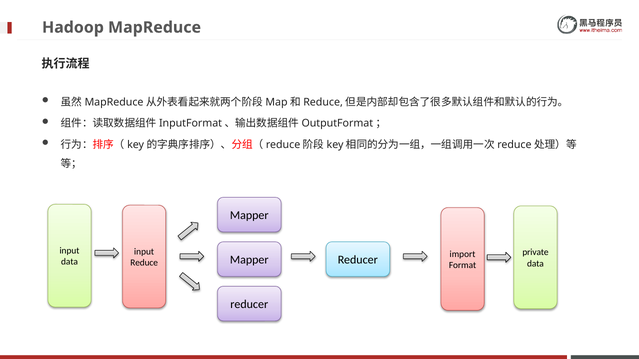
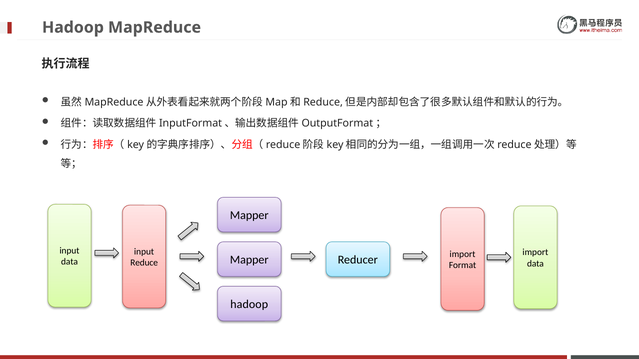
private: private -> import (535, 253)
reducer: reducer -> hadoop (249, 305)
